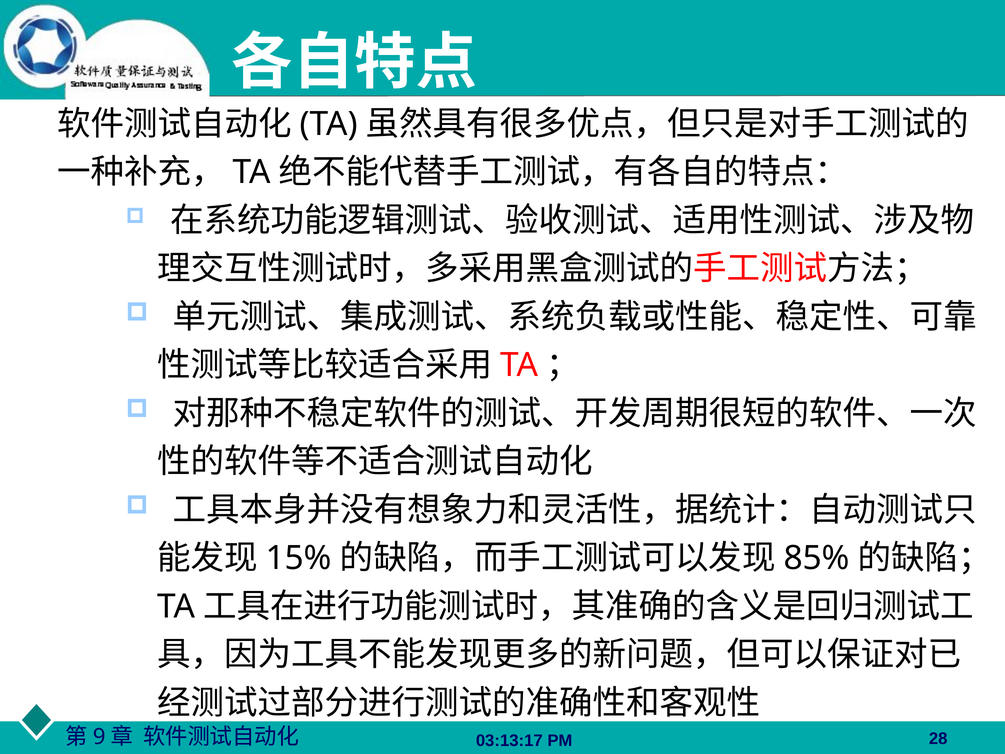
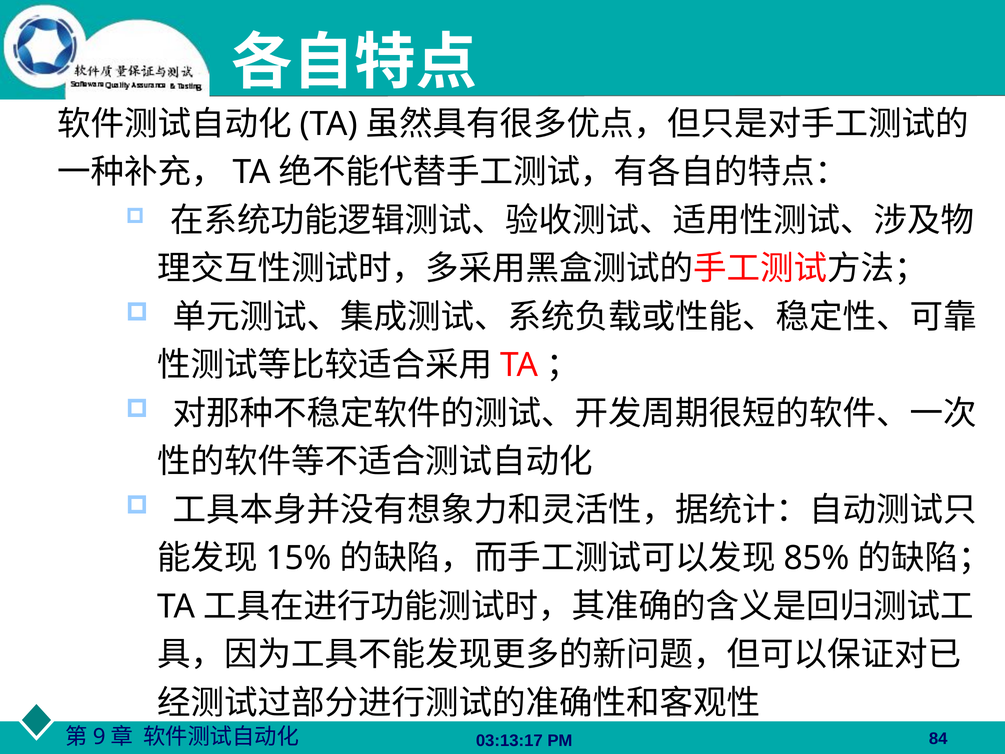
28: 28 -> 84 (938, 739)
